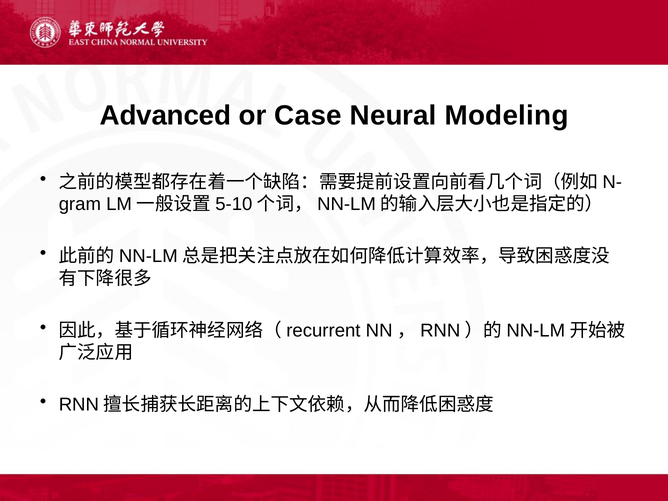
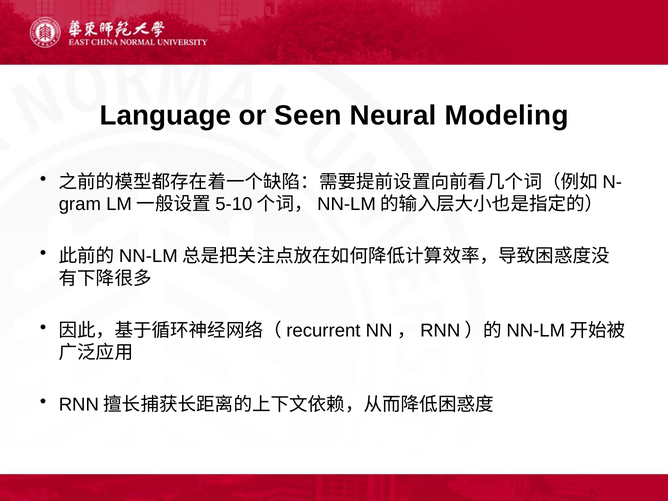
Advanced: Advanced -> Language (165, 115)
Case: Case -> Seen (308, 115)
